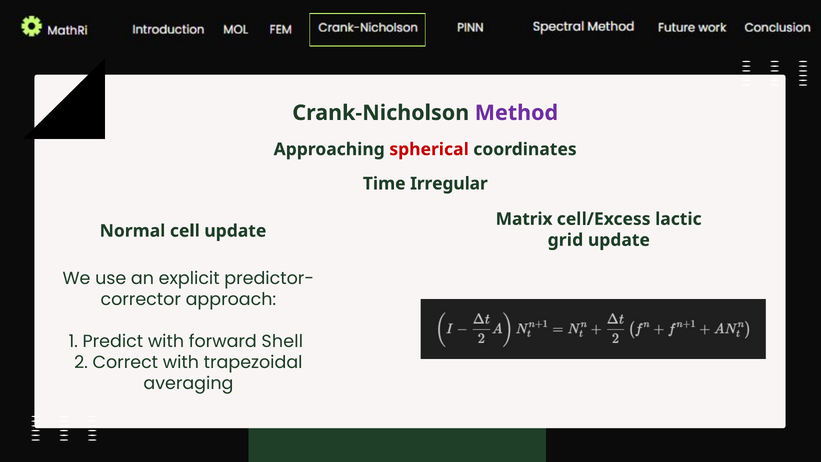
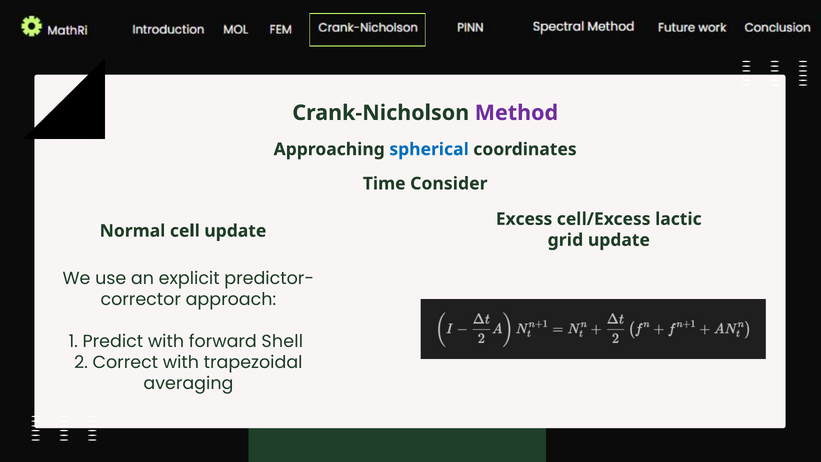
spherical colour: red -> blue (429, 149)
Irregular: Irregular -> Consider (449, 184)
Matrix: Matrix -> Excess (524, 219)
